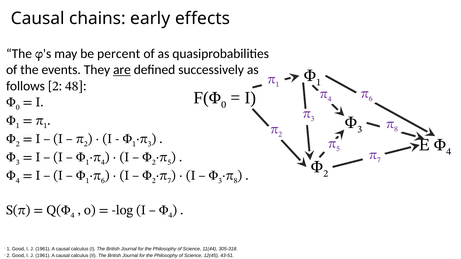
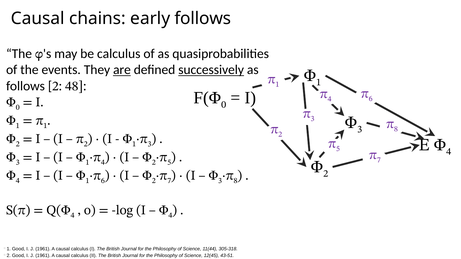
early effects: effects -> follows (203, 18)
be percent: percent -> calculus (119, 54)
successively underline: none -> present (211, 70)
